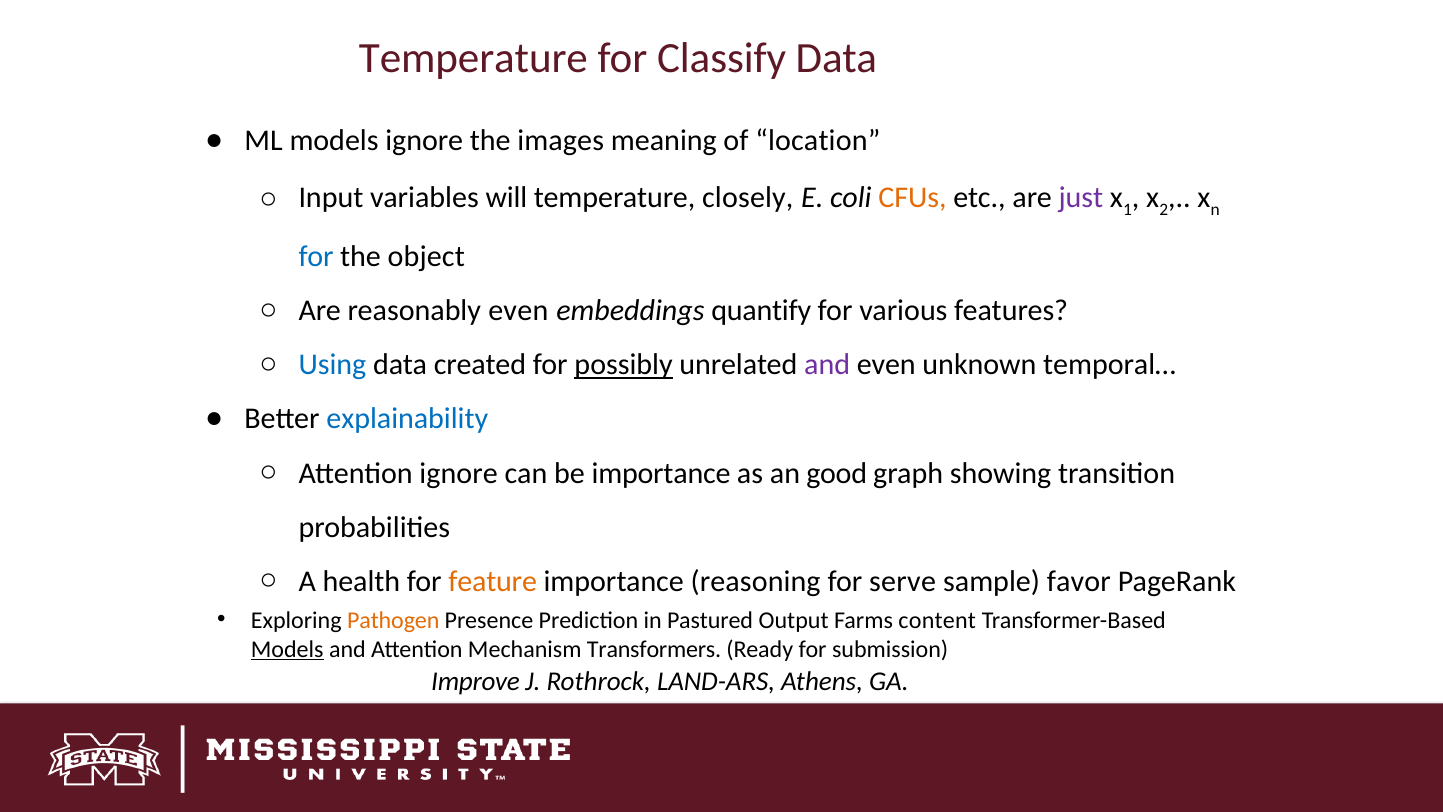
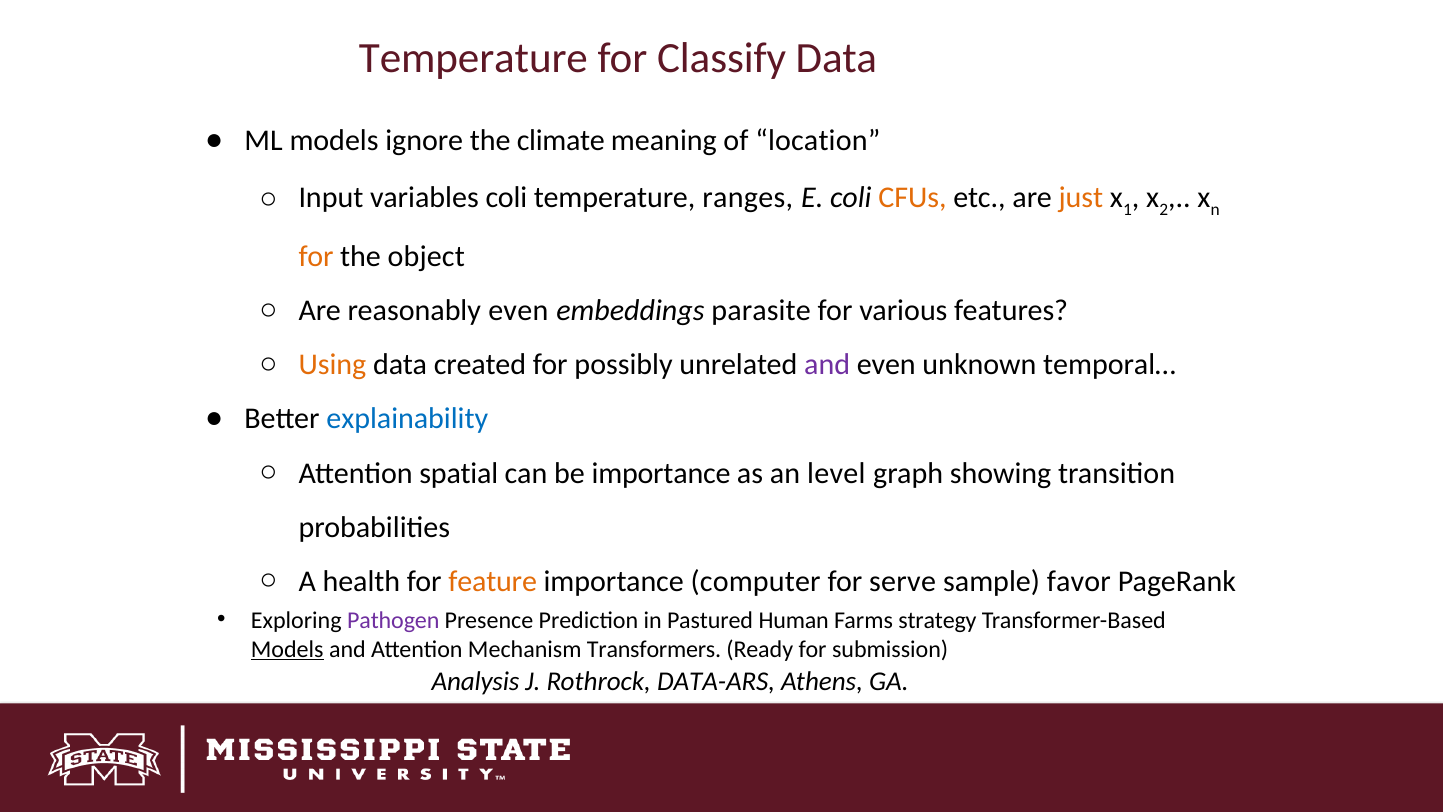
images: images -> climate (561, 141)
variables will: will -> coli (506, 197)
closely: closely -> ranges (748, 197)
just colour: purple -> orange (1081, 197)
for colour: blue -> orange (316, 257)
quantify: quantify -> parasite (761, 311)
Using colour: blue -> orange (332, 365)
possibly underline: present -> none (624, 365)
Attention ignore: ignore -> spatial (459, 473)
good: good -> level (836, 473)
reasoning: reasoning -> computer (756, 581)
Pathogen colour: orange -> purple (393, 620)
Output: Output -> Human (794, 620)
content: content -> strategy (937, 620)
Improve: Improve -> Analysis (476, 681)
LAND-ARS: LAND-ARS -> DATA-ARS (716, 681)
